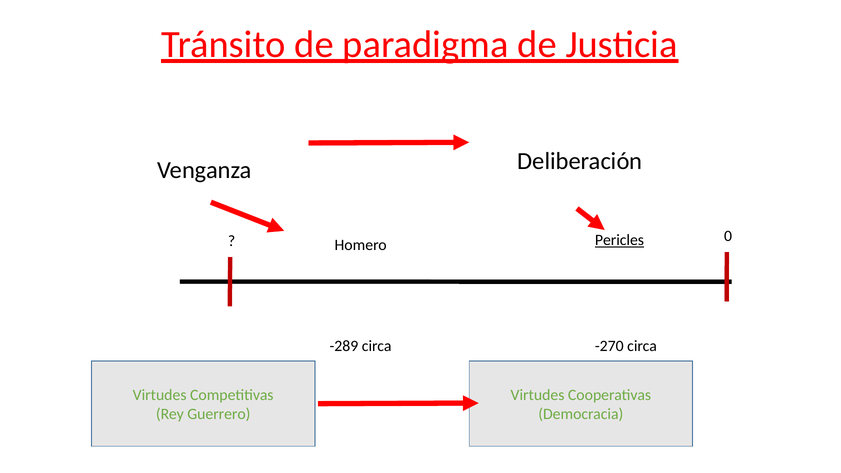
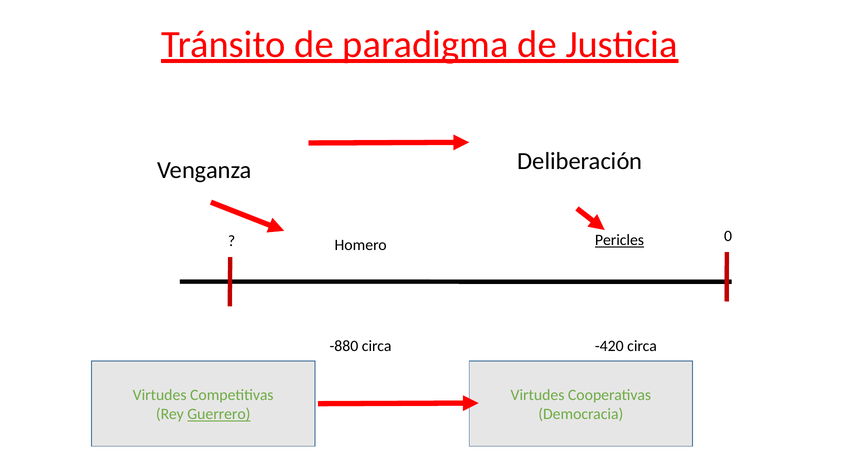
-289: -289 -> -880 (344, 346)
-270: -270 -> -420 (609, 346)
Guerrero underline: none -> present (219, 414)
